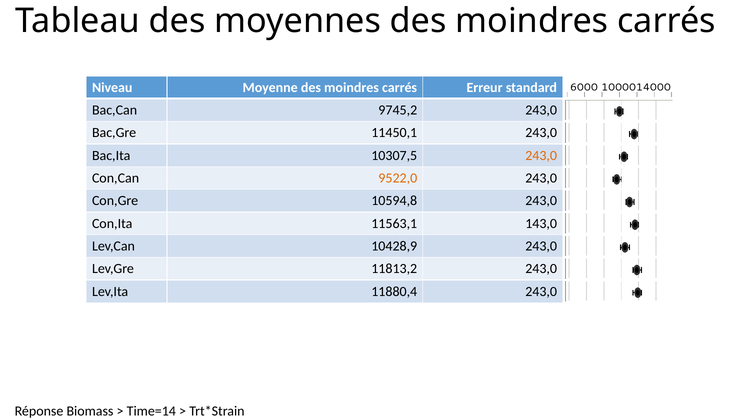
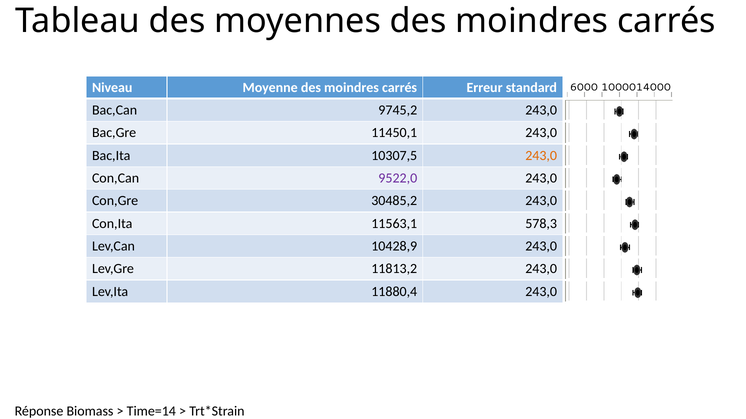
9522,0 colour: orange -> purple (398, 178)
10594,8: 10594,8 -> 30485,2 (394, 201)
143,0: 143,0 -> 578,3 (541, 224)
